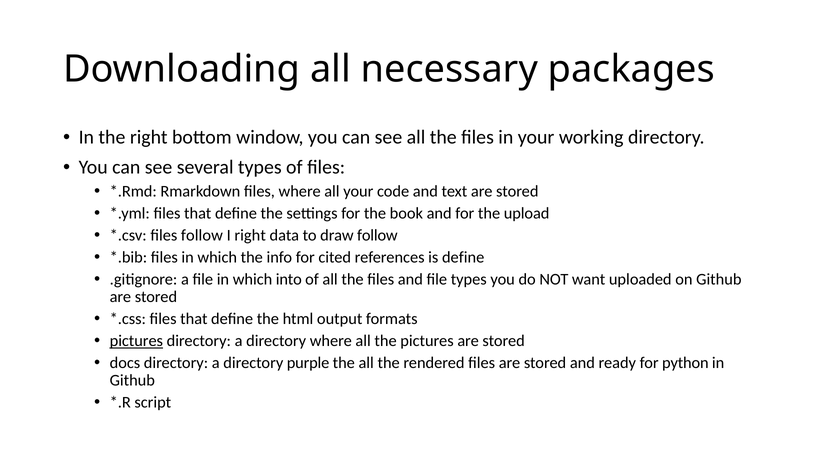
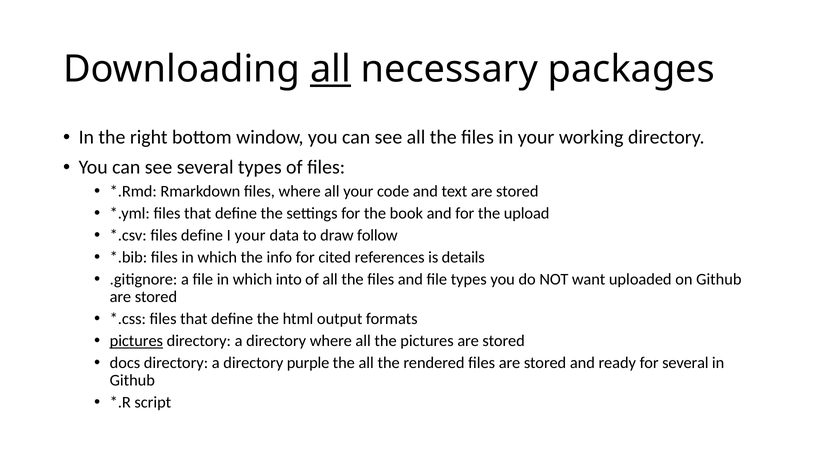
all underline: none -> present (330, 70)
files follow: follow -> define (202, 236)
I right: right -> your (250, 236)
is define: define -> details (463, 258)
for python: python -> several (685, 363)
